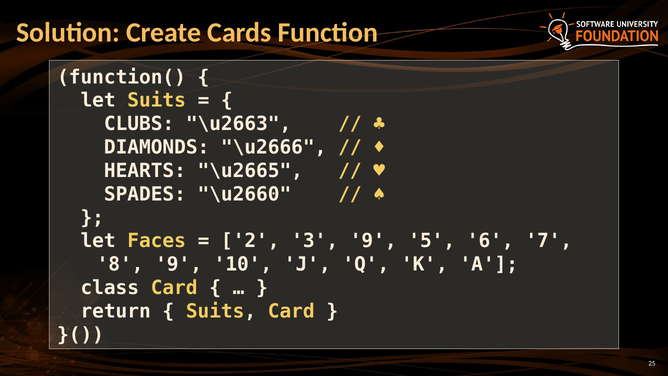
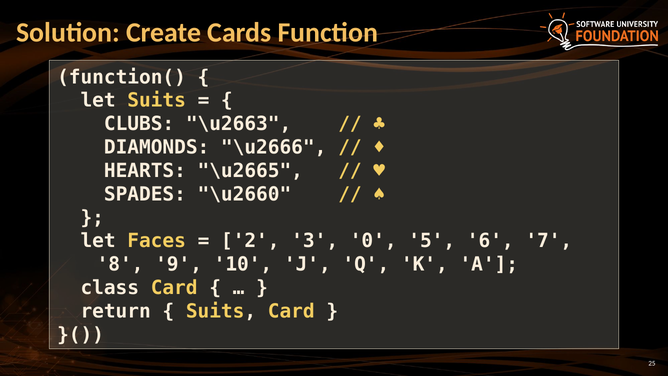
3 9: 9 -> 0 (373, 241)
